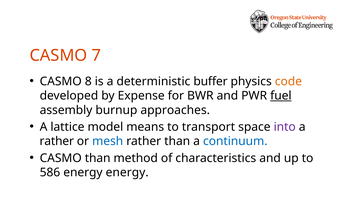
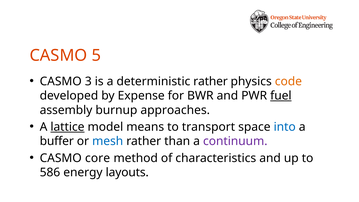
7: 7 -> 5 (96, 56)
8: 8 -> 3 (88, 81)
deterministic buffer: buffer -> rather (211, 81)
lattice underline: none -> present (67, 127)
into colour: purple -> blue (285, 127)
rather: rather -> buffer (57, 141)
continuum colour: blue -> purple (235, 141)
CASMO than: than -> core (98, 158)
energy energy: energy -> layouts (127, 172)
